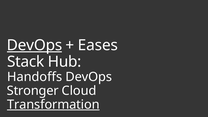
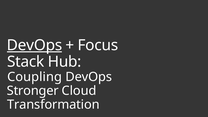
Eases: Eases -> Focus (98, 45)
Handoffs: Handoffs -> Coupling (35, 77)
Transformation underline: present -> none (53, 104)
